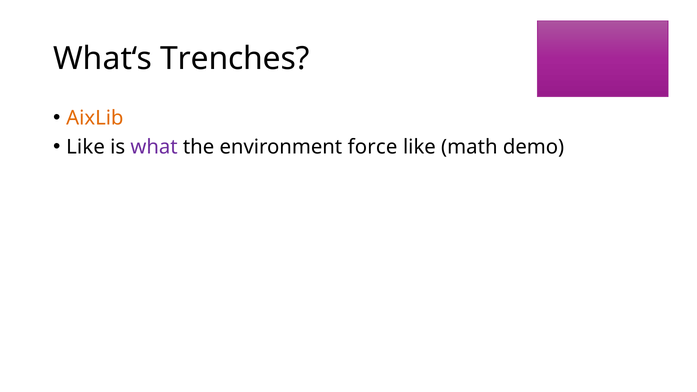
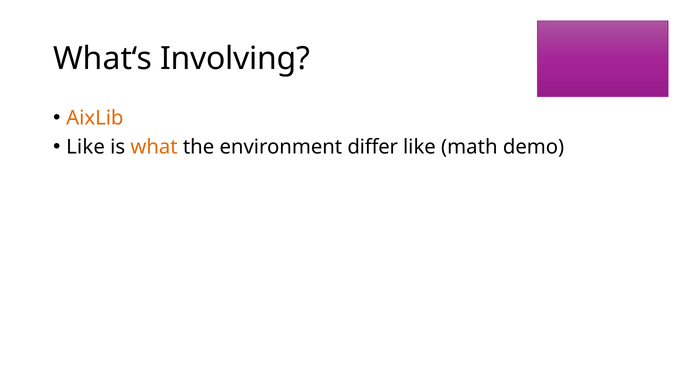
Trenches: Trenches -> Involving (235, 59)
what colour: purple -> orange (154, 147)
force: force -> differ (373, 147)
